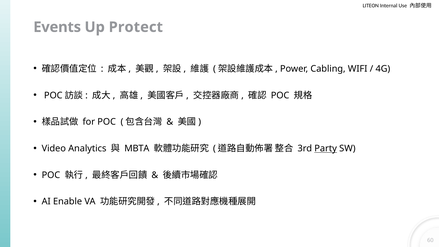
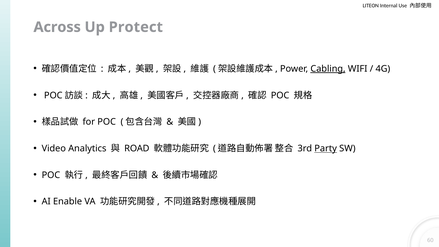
Events: Events -> Across (57, 27)
Cabling underline: none -> present (328, 69)
MBTA: MBTA -> ROAD (137, 148)
